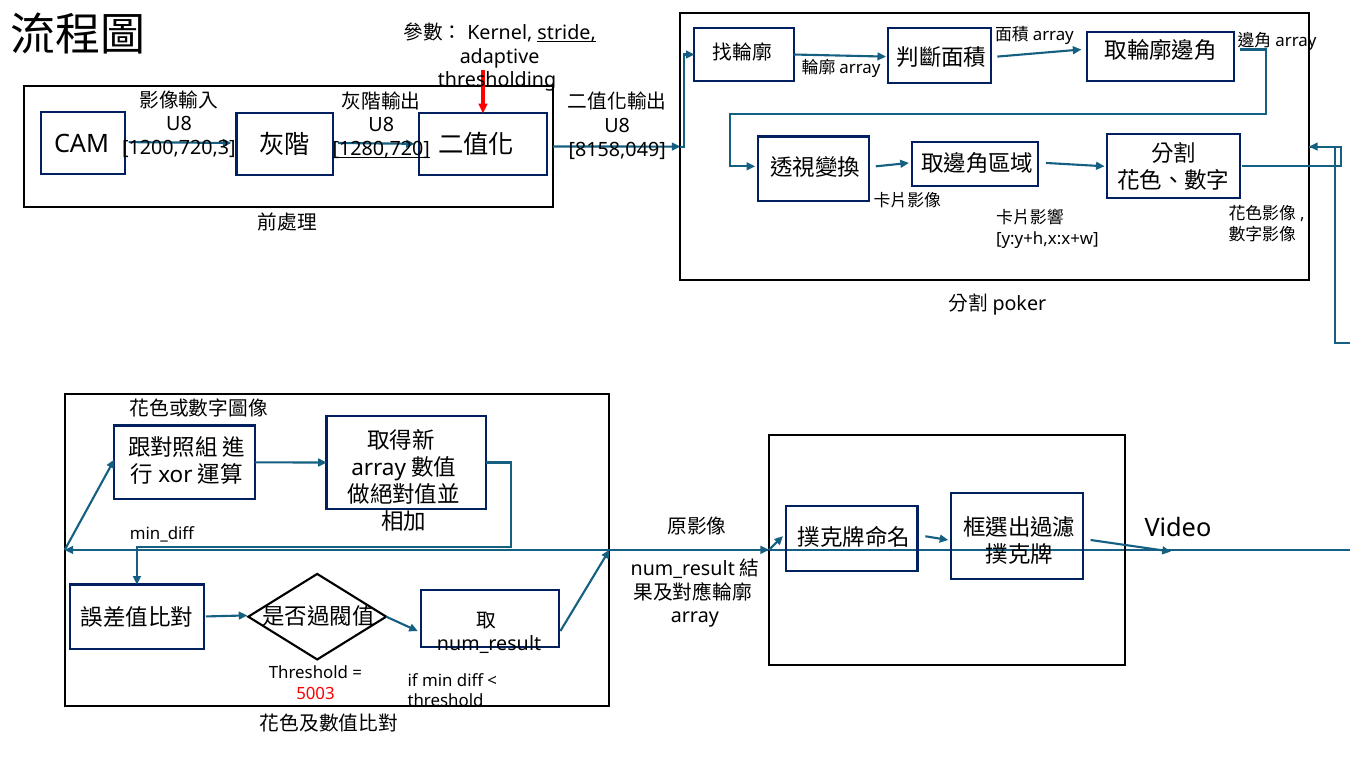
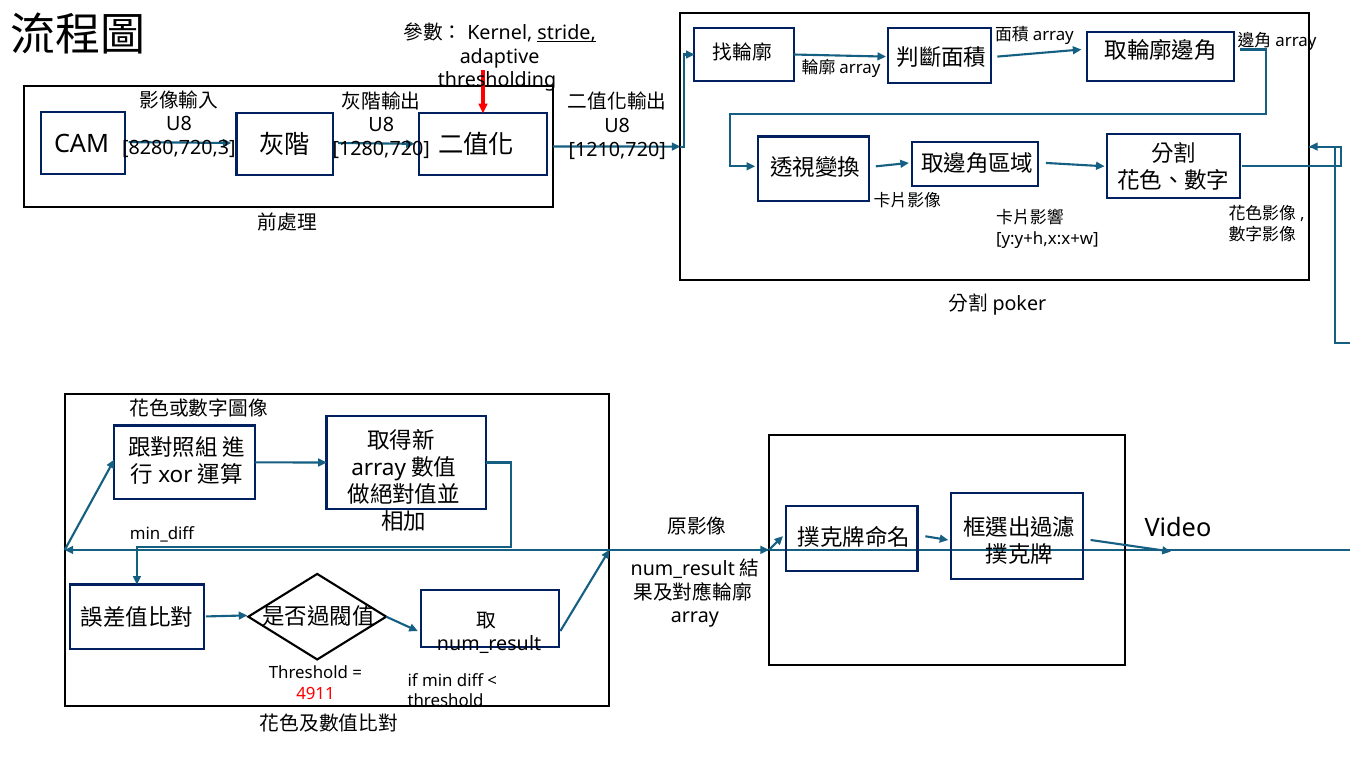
1200,720,3: 1200,720,3 -> 8280,720,3 (179, 148)
1280,720 underline: present -> none (381, 149)
8158,049: 8158,049 -> 1210,720 (617, 150)
5003: 5003 -> 4911 (316, 694)
